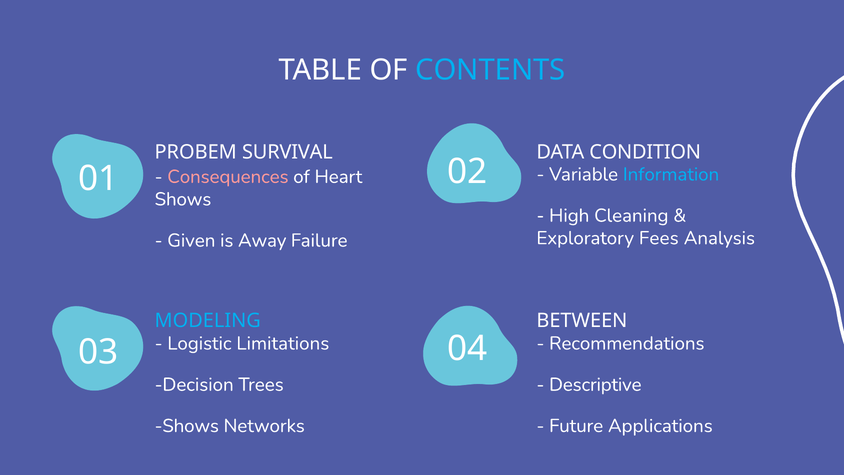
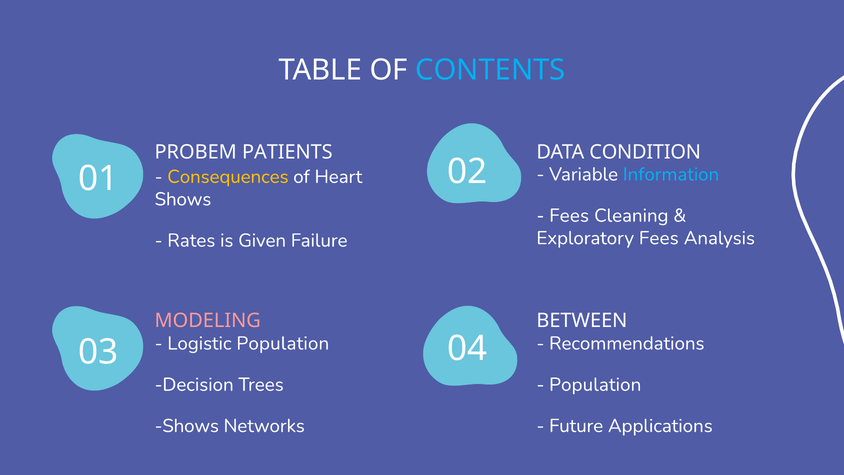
SURVIVAL: SURVIVAL -> PATIENTS (287, 152)
Consequences colour: pink -> yellow (228, 177)
High: High -> Fees (569, 215)
Given: Given -> Rates (191, 240)
Away: Away -> Given (262, 240)
MODELING colour: light blue -> pink (208, 321)
Logistic Limitations: Limitations -> Population (283, 343)
Descriptive: Descriptive -> Population (595, 384)
